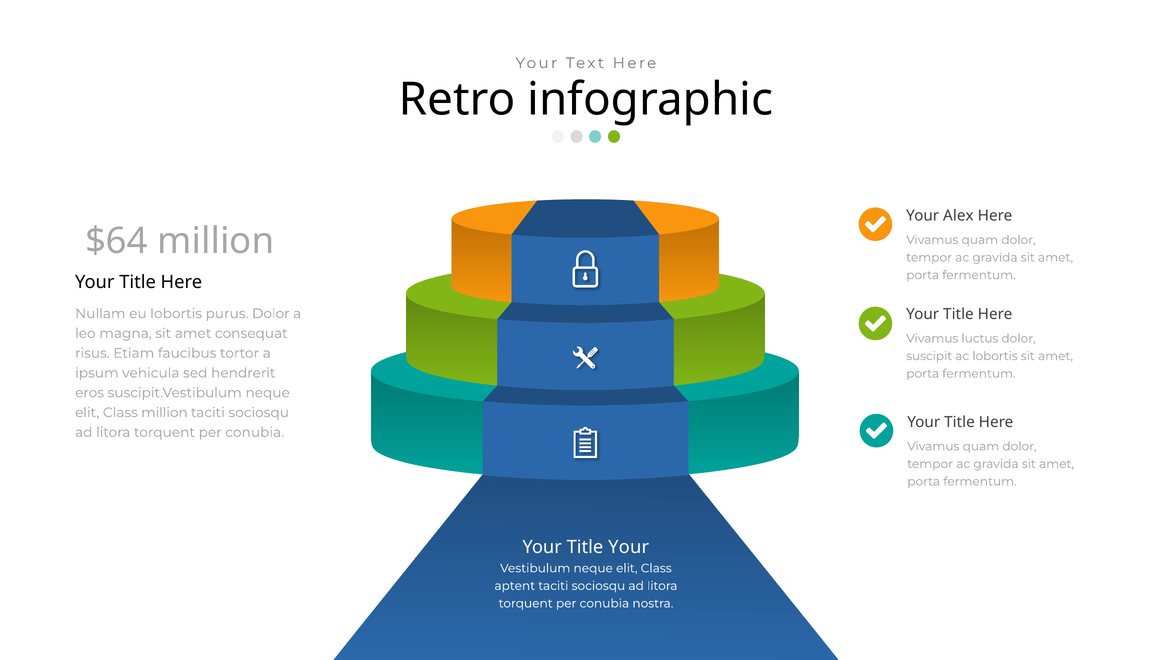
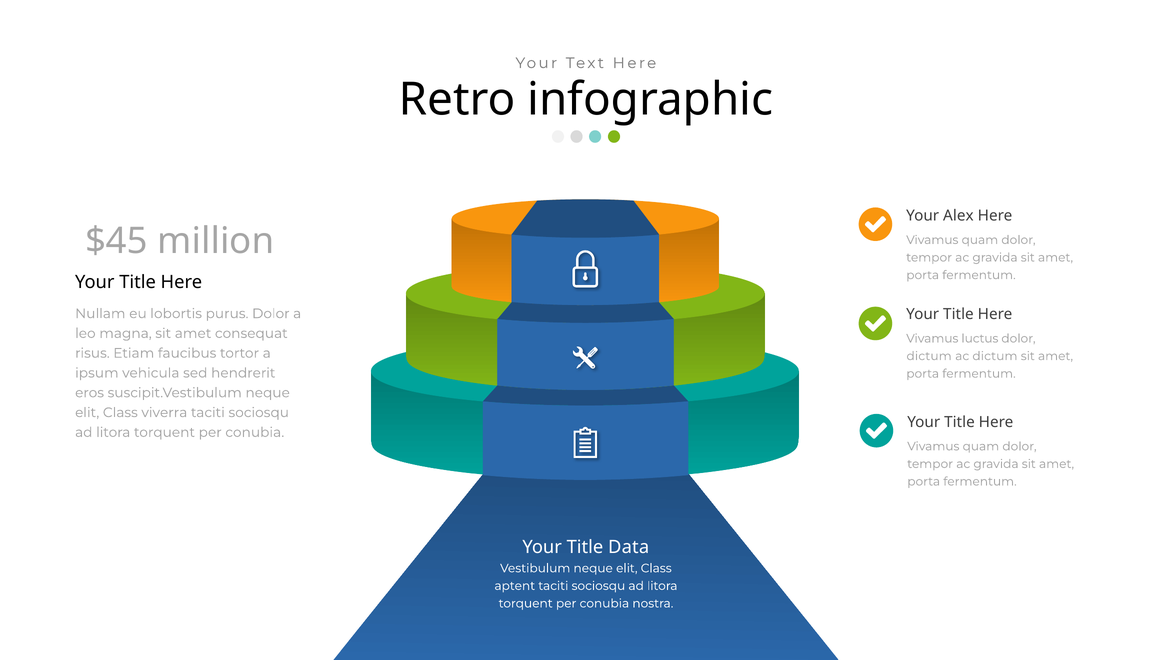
$64: $64 -> $45 (116, 241)
suscipit: suscipit -> dictum (929, 356)
ac lobortis: lobortis -> dictum (995, 356)
Class million: million -> viverra (164, 413)
Title Your: Your -> Data (629, 547)
